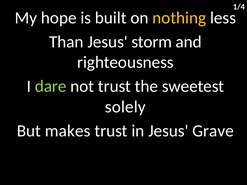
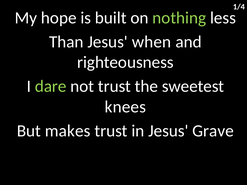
nothing colour: yellow -> light green (179, 18)
storm: storm -> when (151, 42)
solely: solely -> knees (125, 107)
